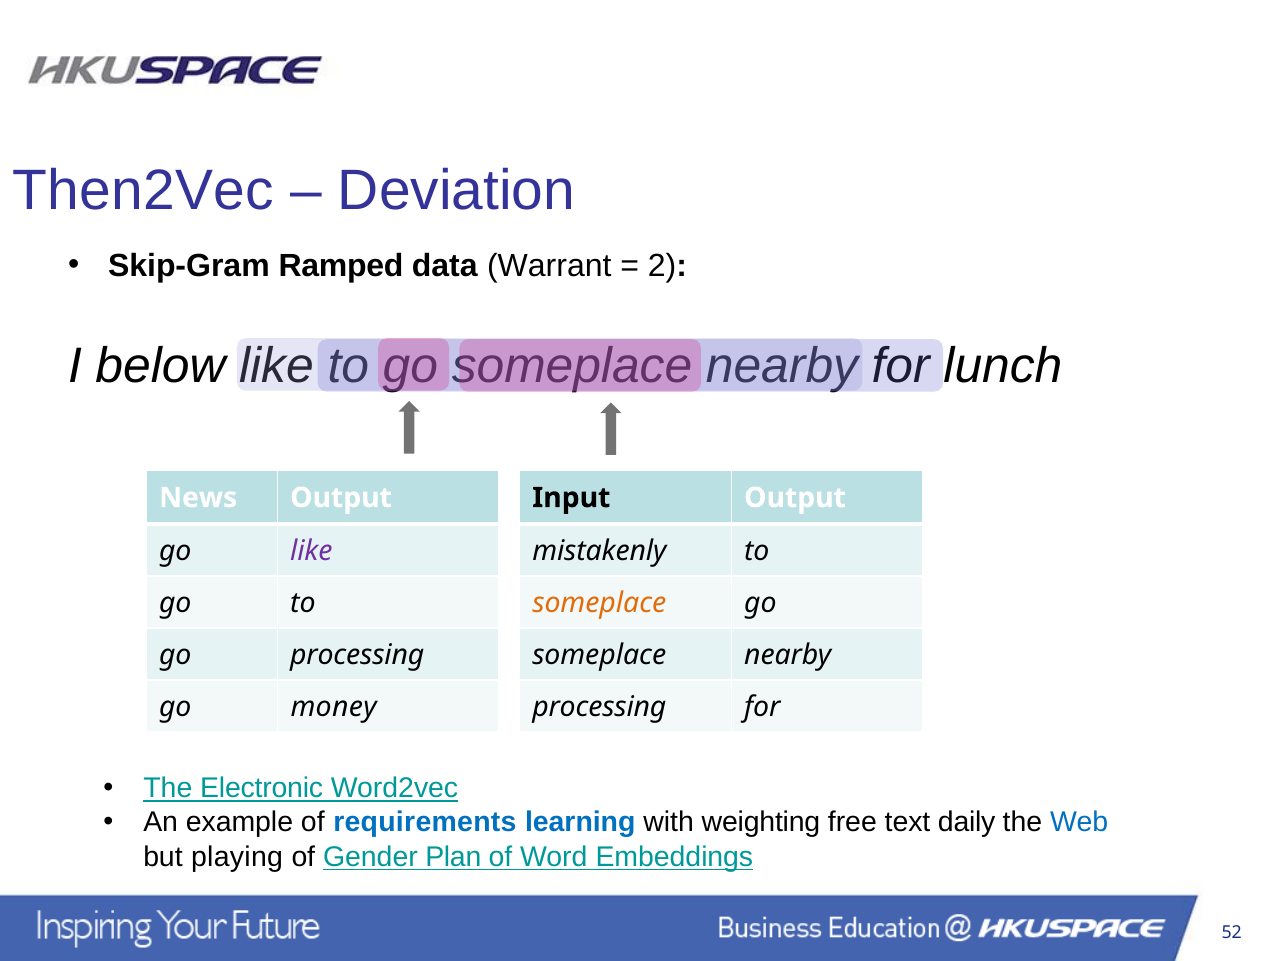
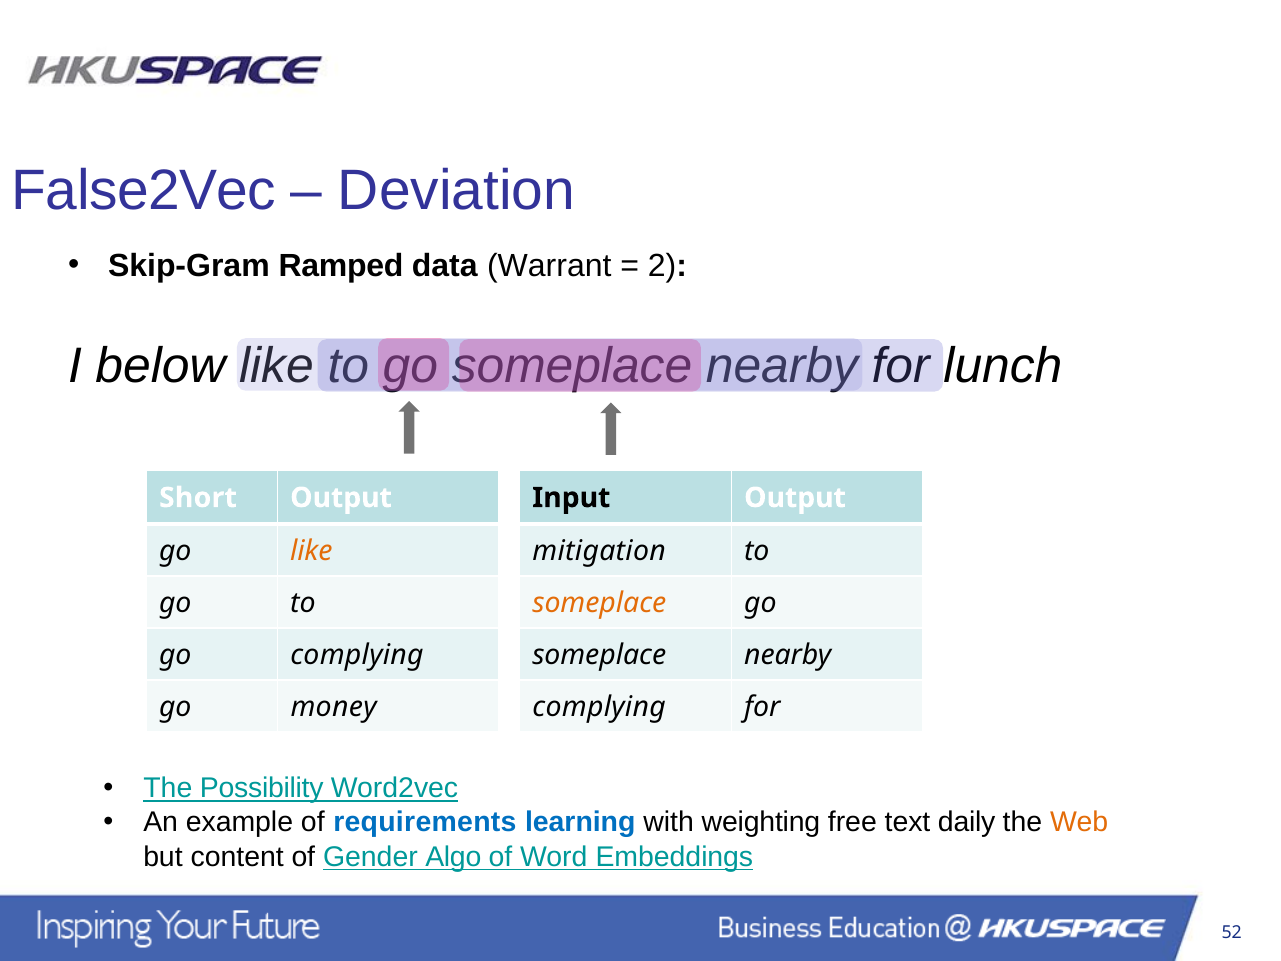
Then2Vec: Then2Vec -> False2Vec (144, 190)
News: News -> Short (198, 498)
like colour: purple -> orange (311, 551)
mistakenly: mistakenly -> mitigation (599, 551)
go processing: processing -> complying (357, 655)
processing: processing -> complying (599, 707)
Electronic: Electronic -> Possibility (262, 788)
Web colour: blue -> orange (1079, 822)
playing: playing -> content (237, 856)
Plan: Plan -> Algo (453, 856)
